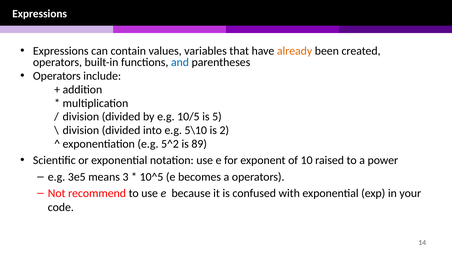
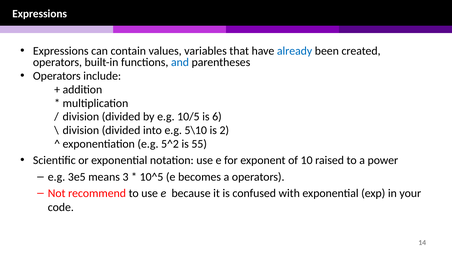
already colour: orange -> blue (295, 51)
5: 5 -> 6 (217, 117)
89: 89 -> 55 (199, 144)
